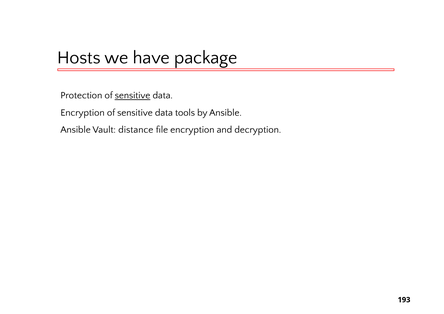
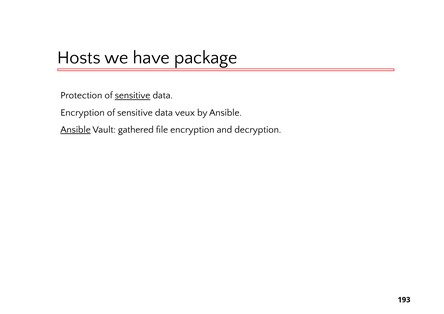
tools: tools -> veux (185, 113)
Ansible underline: none -> present (76, 130)
distance: distance -> gathered (136, 130)
